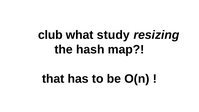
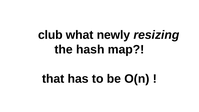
study: study -> newly (113, 35)
